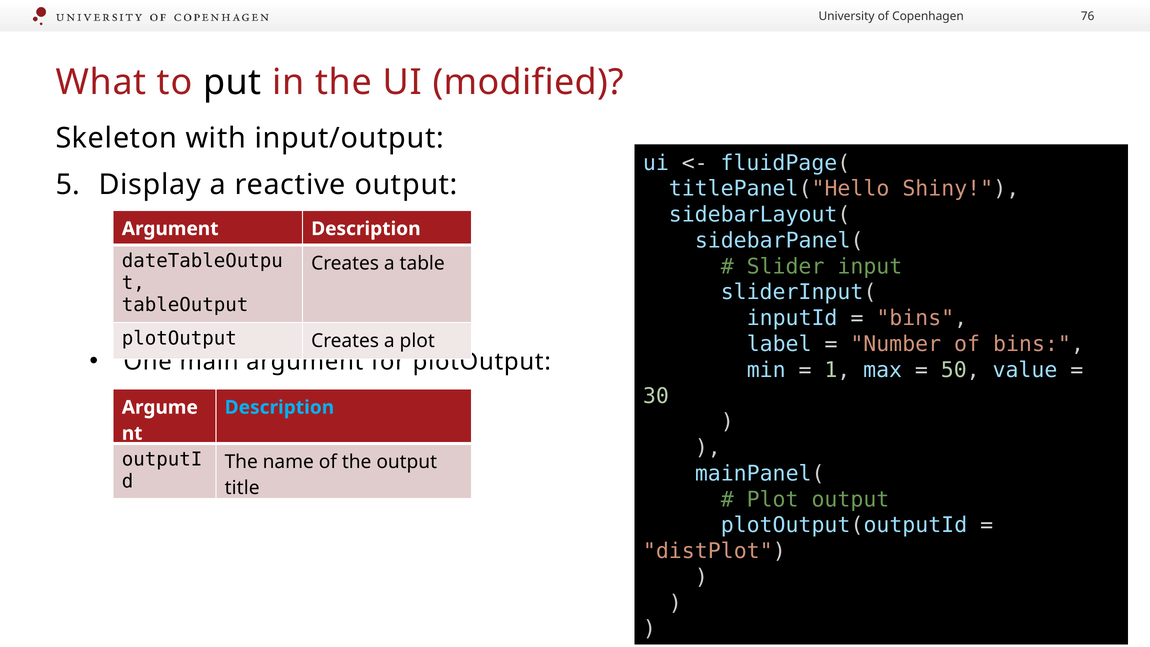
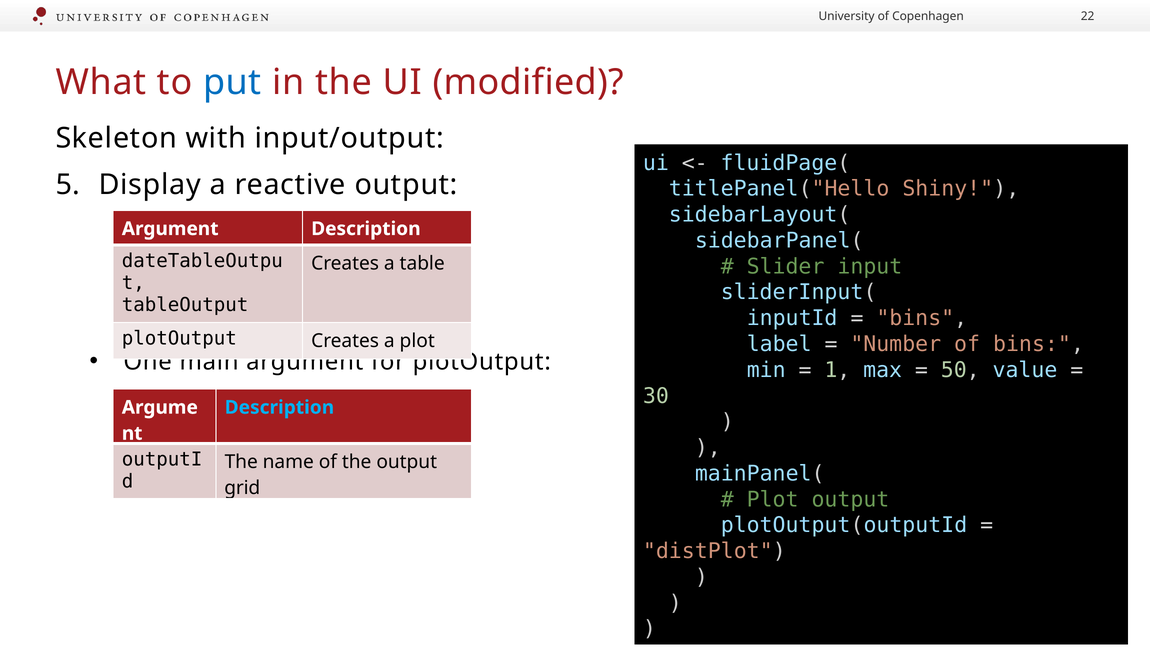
76: 76 -> 22 (1088, 17)
put colour: black -> blue (232, 83)
title: title -> grid (242, 488)
